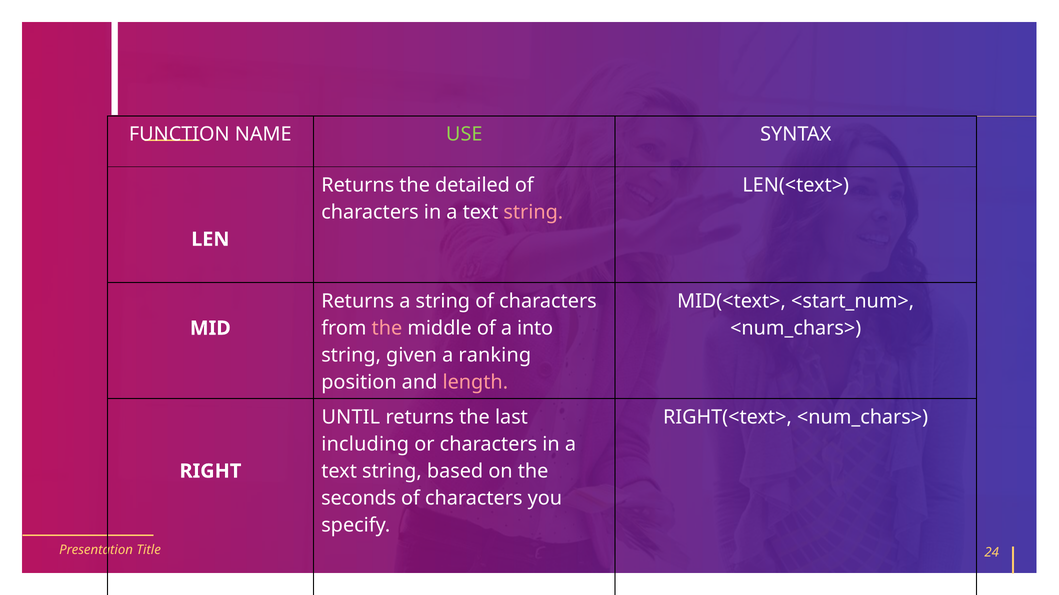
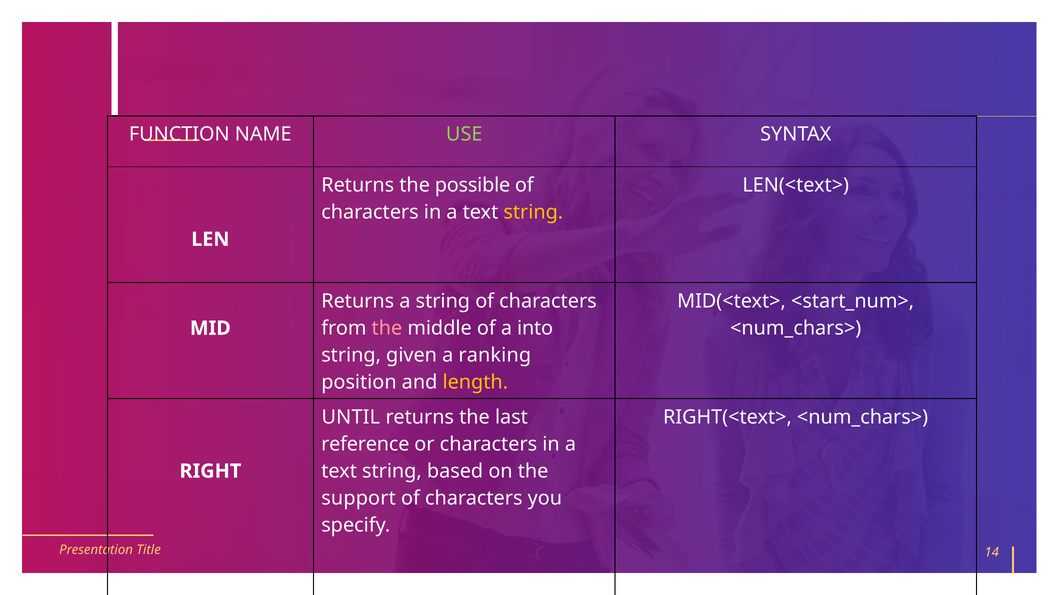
detailed: detailed -> possible (473, 186)
string colour: pink -> yellow (533, 213)
length colour: pink -> yellow (475, 383)
including: including -> reference (365, 445)
seconds: seconds -> support (359, 499)
24: 24 -> 14 (992, 553)
